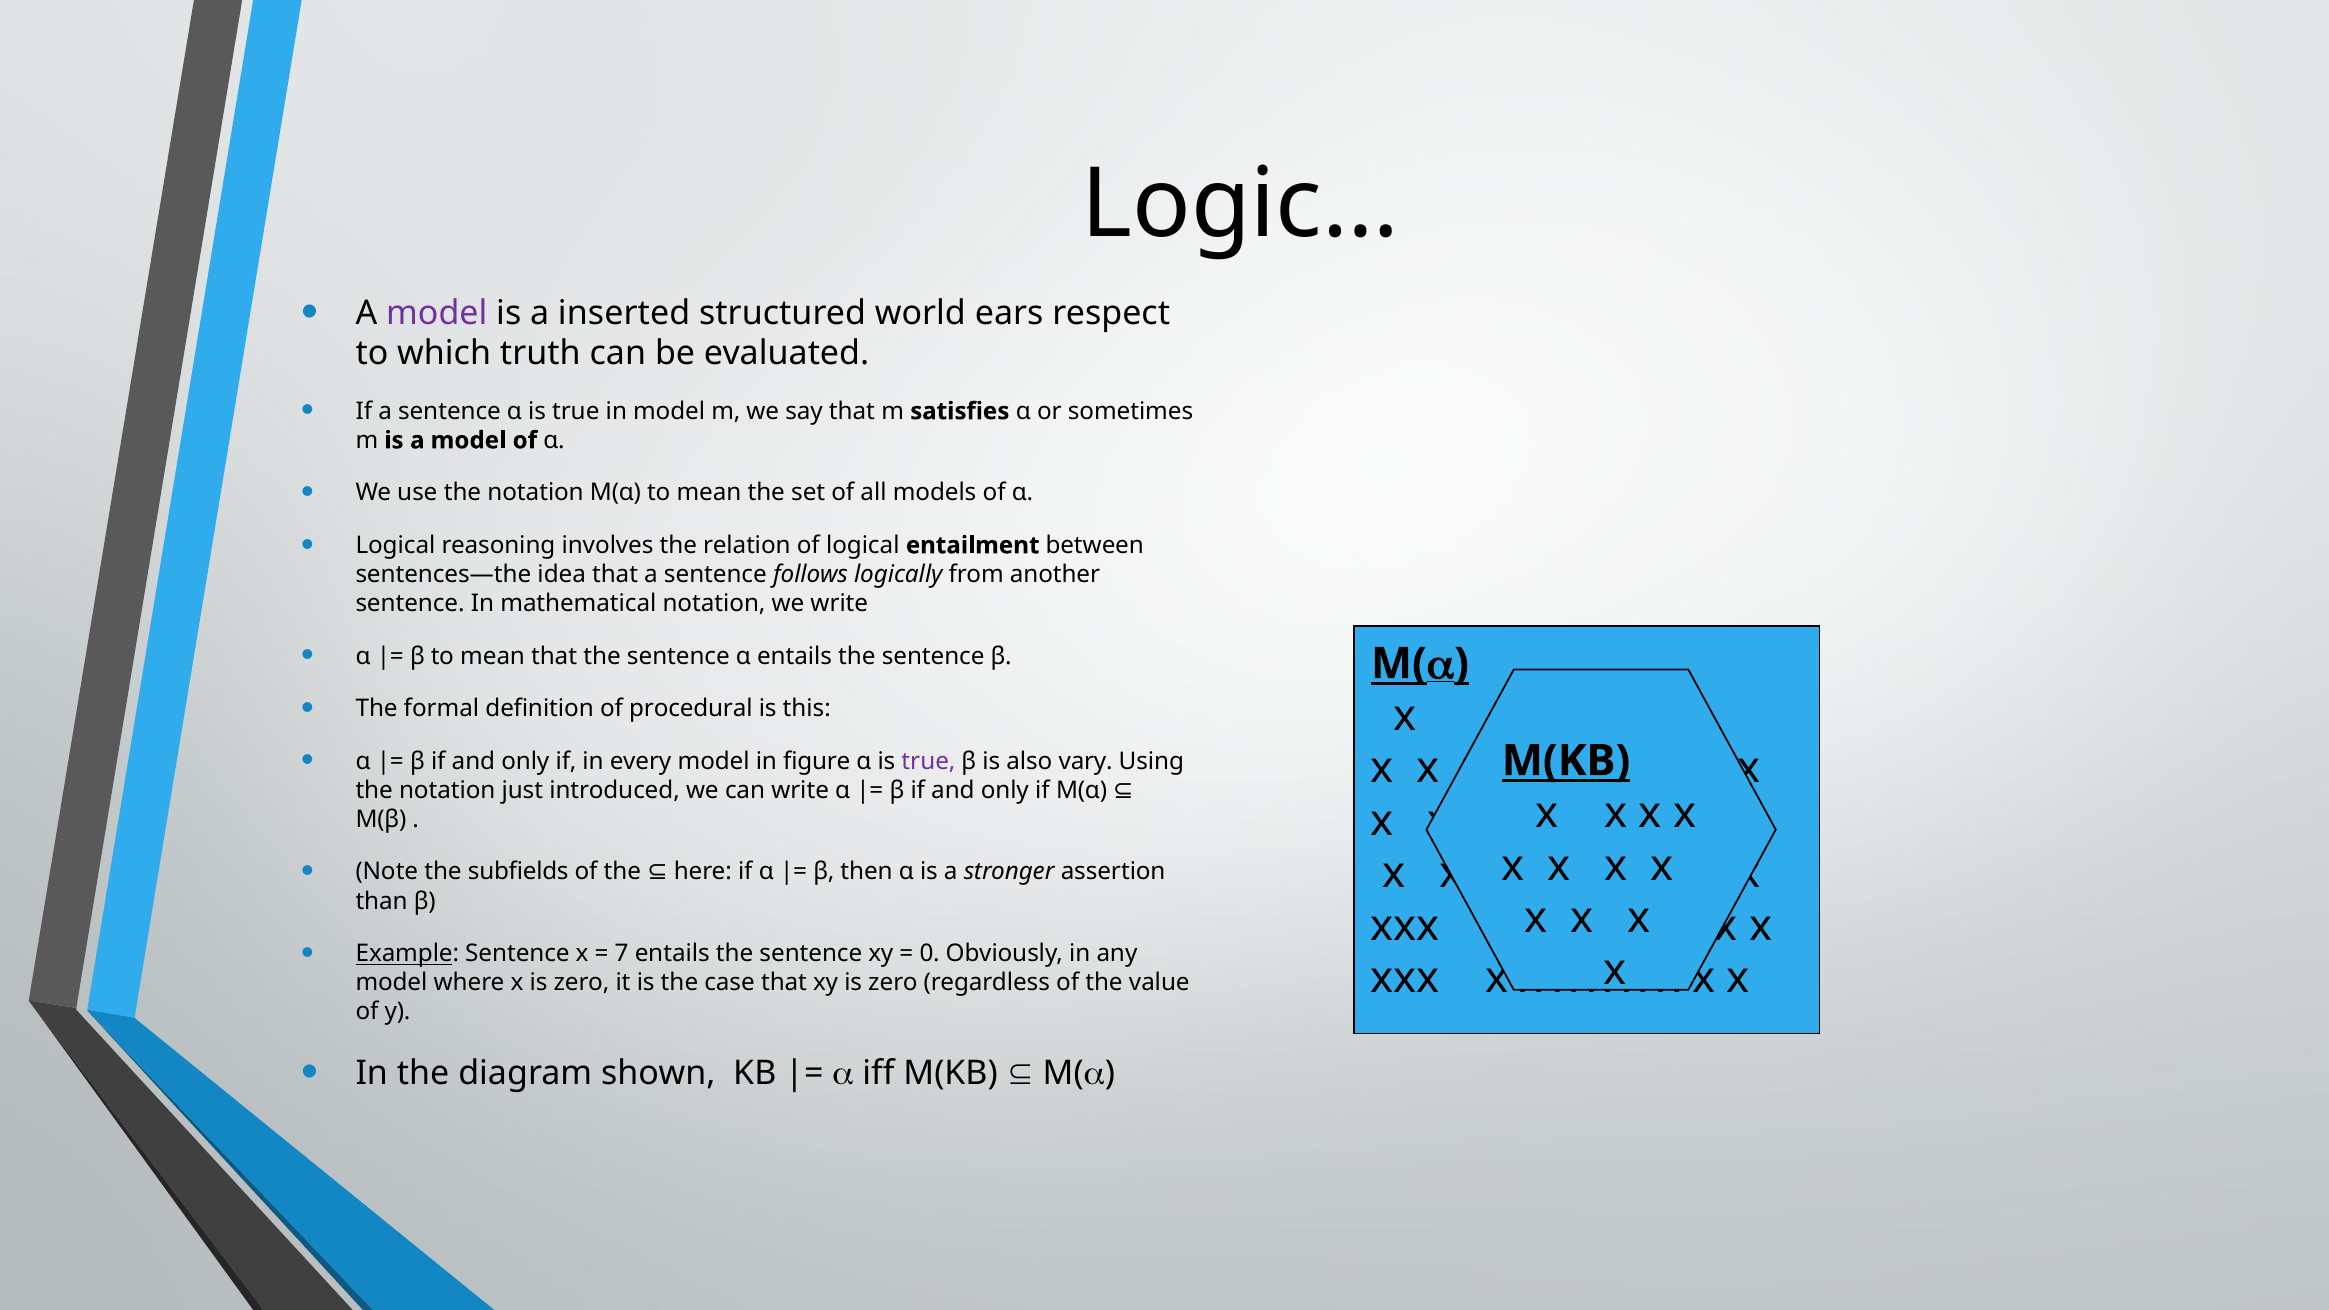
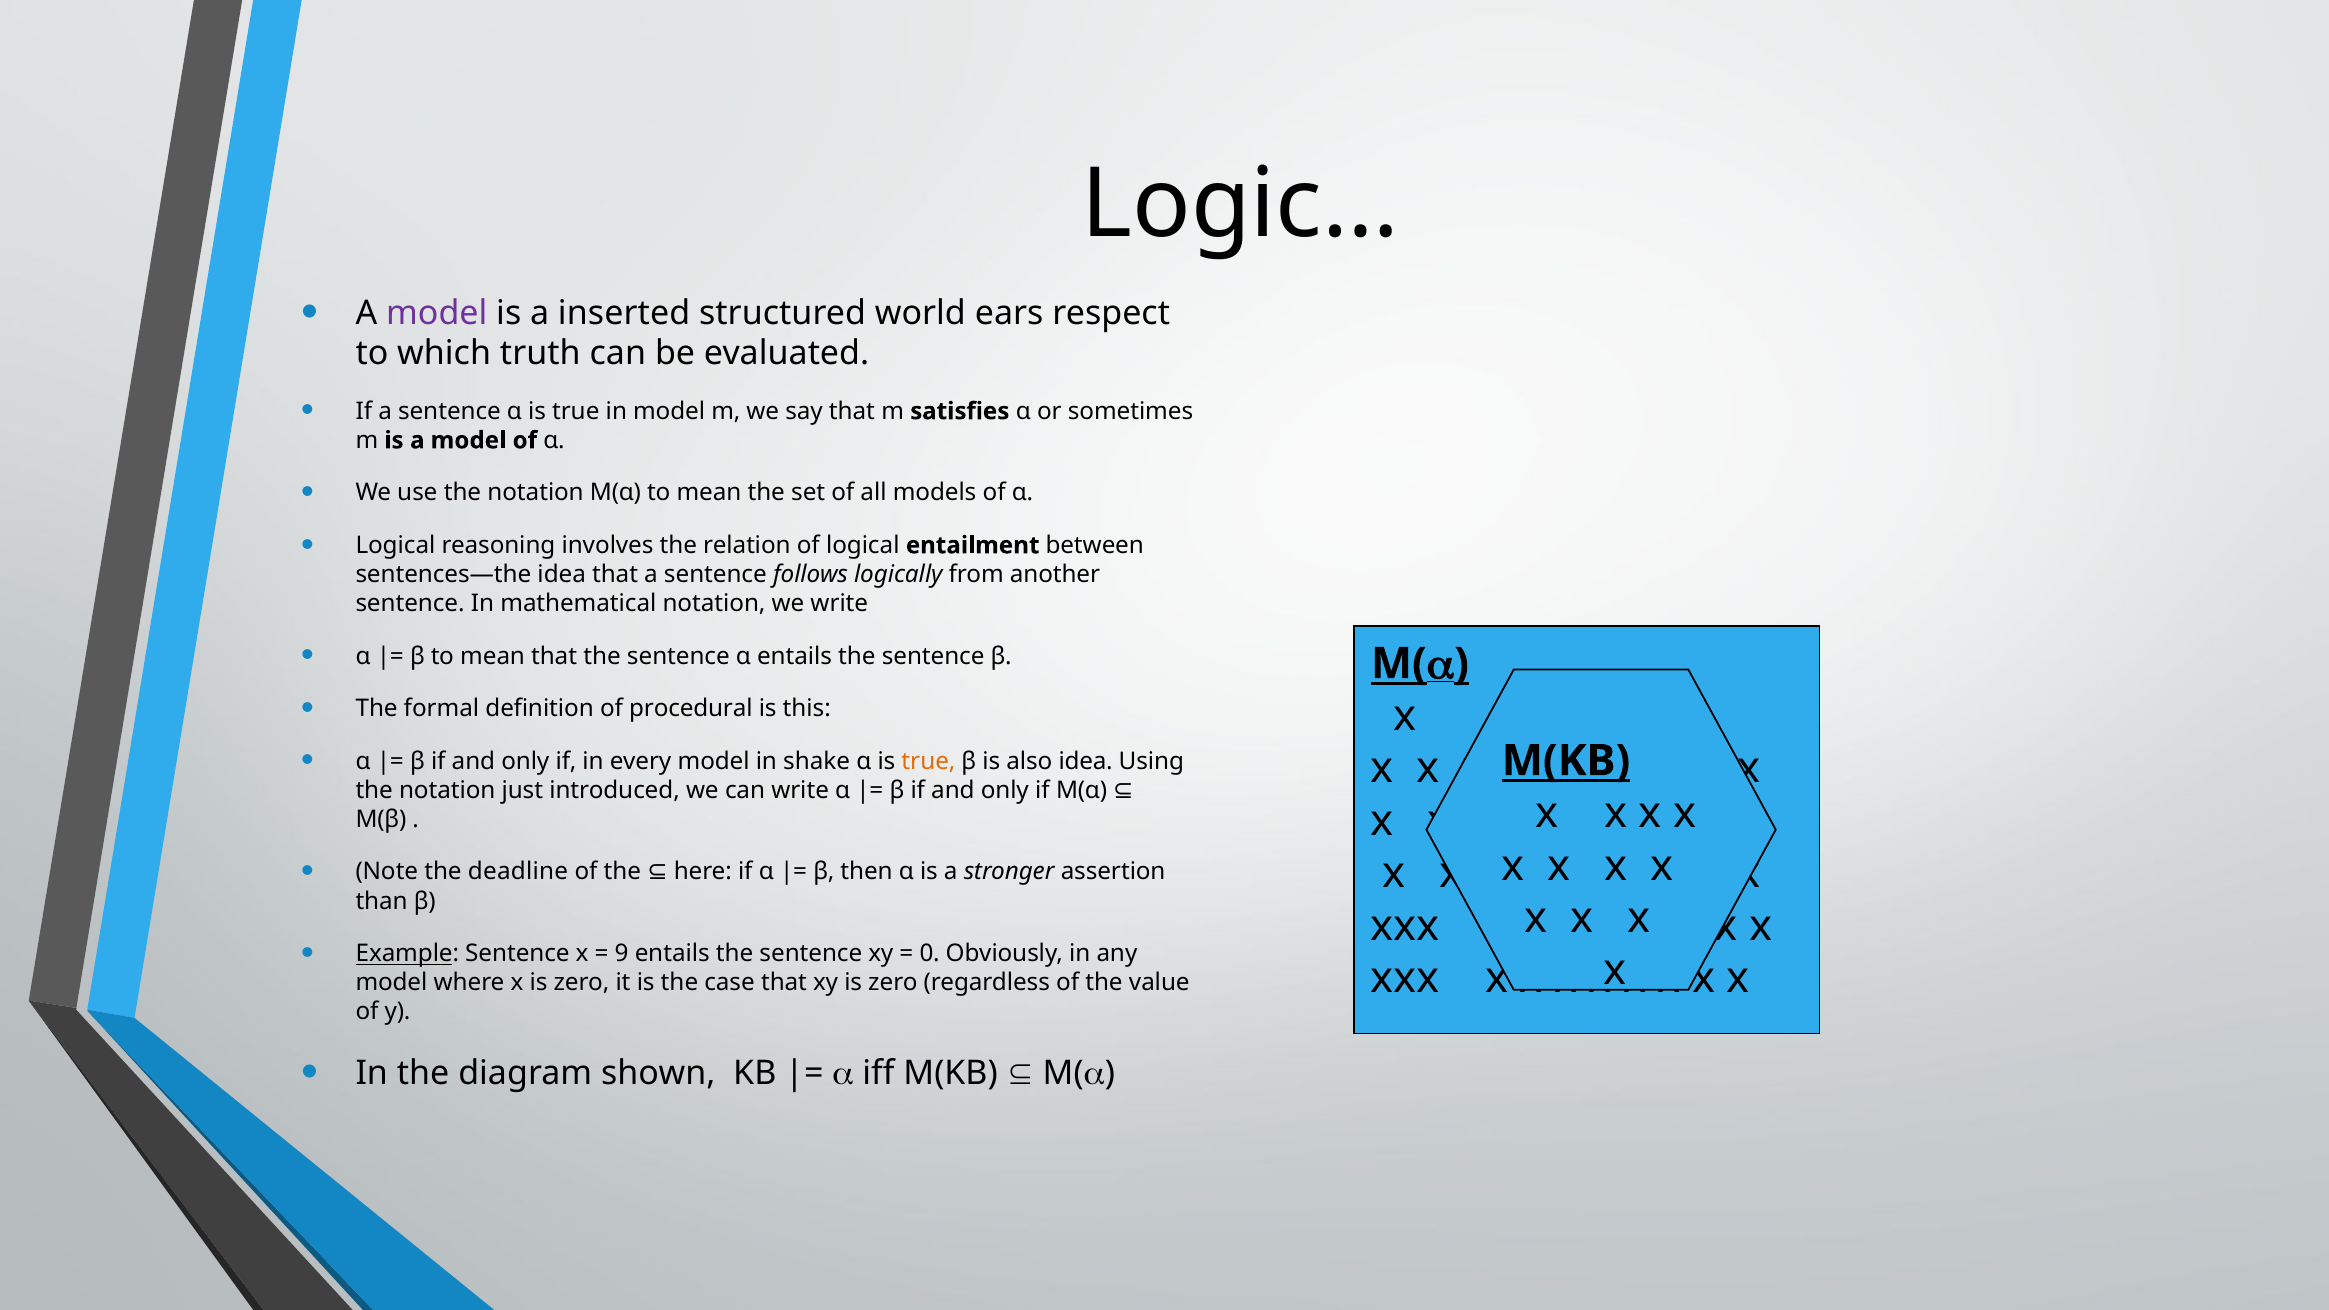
figure: figure -> shake (817, 761)
true colour: purple -> orange (928, 761)
also vary: vary -> idea (1086, 761)
subfields: subfields -> deadline (518, 872)
7: 7 -> 9 (622, 954)
